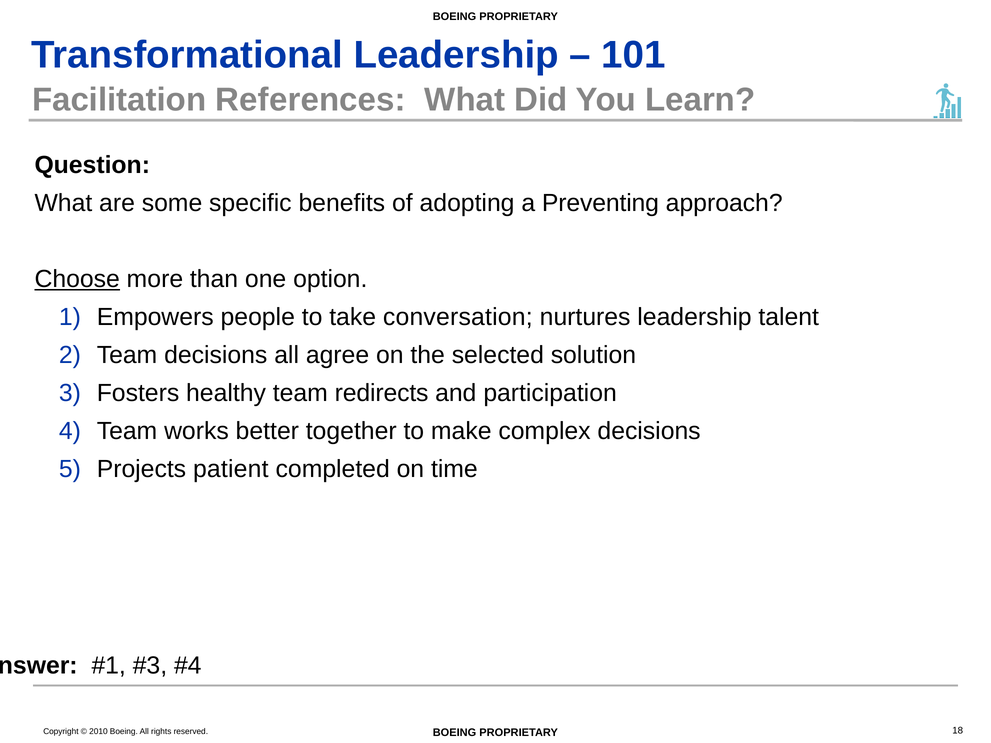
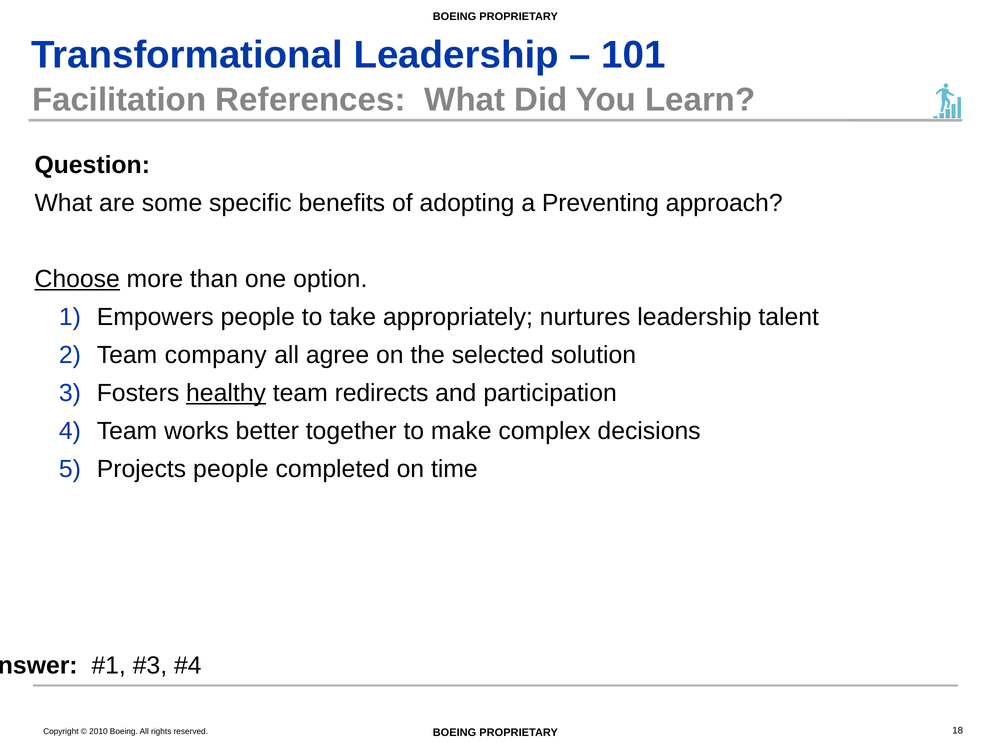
conversation: conversation -> appropriately (458, 317)
Team decisions: decisions -> company (216, 355)
healthy underline: none -> present (226, 393)
Projects patient: patient -> people (231, 469)
